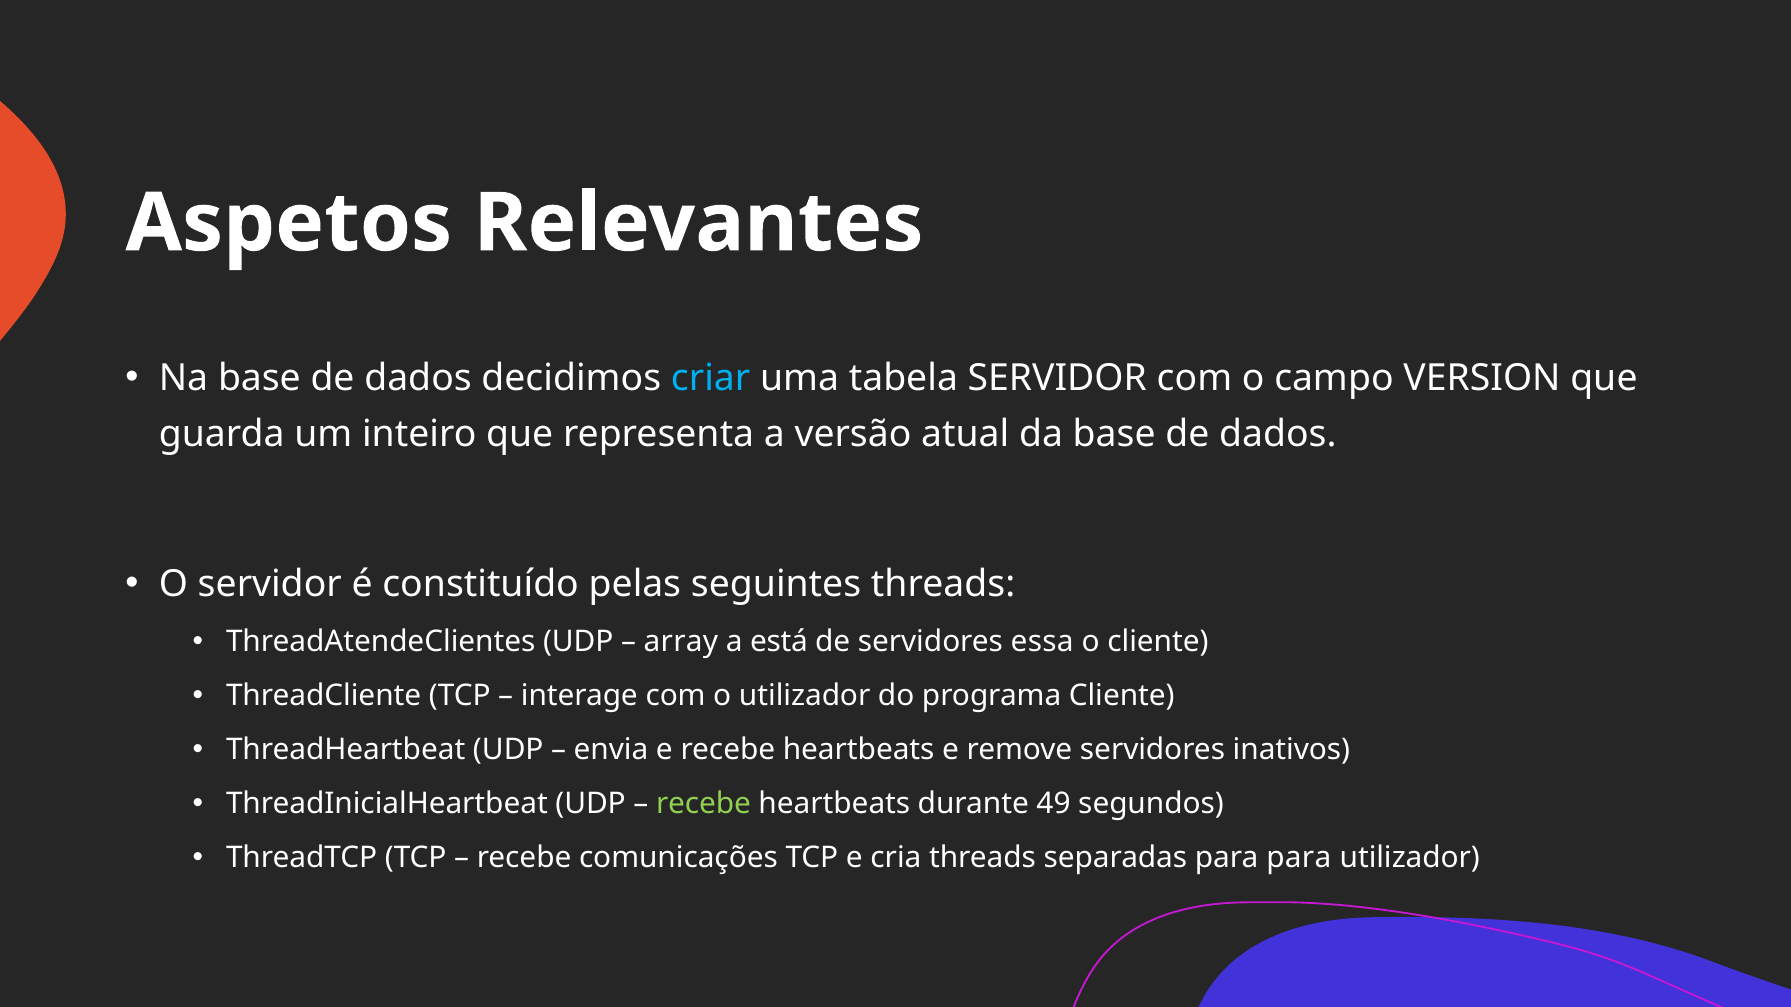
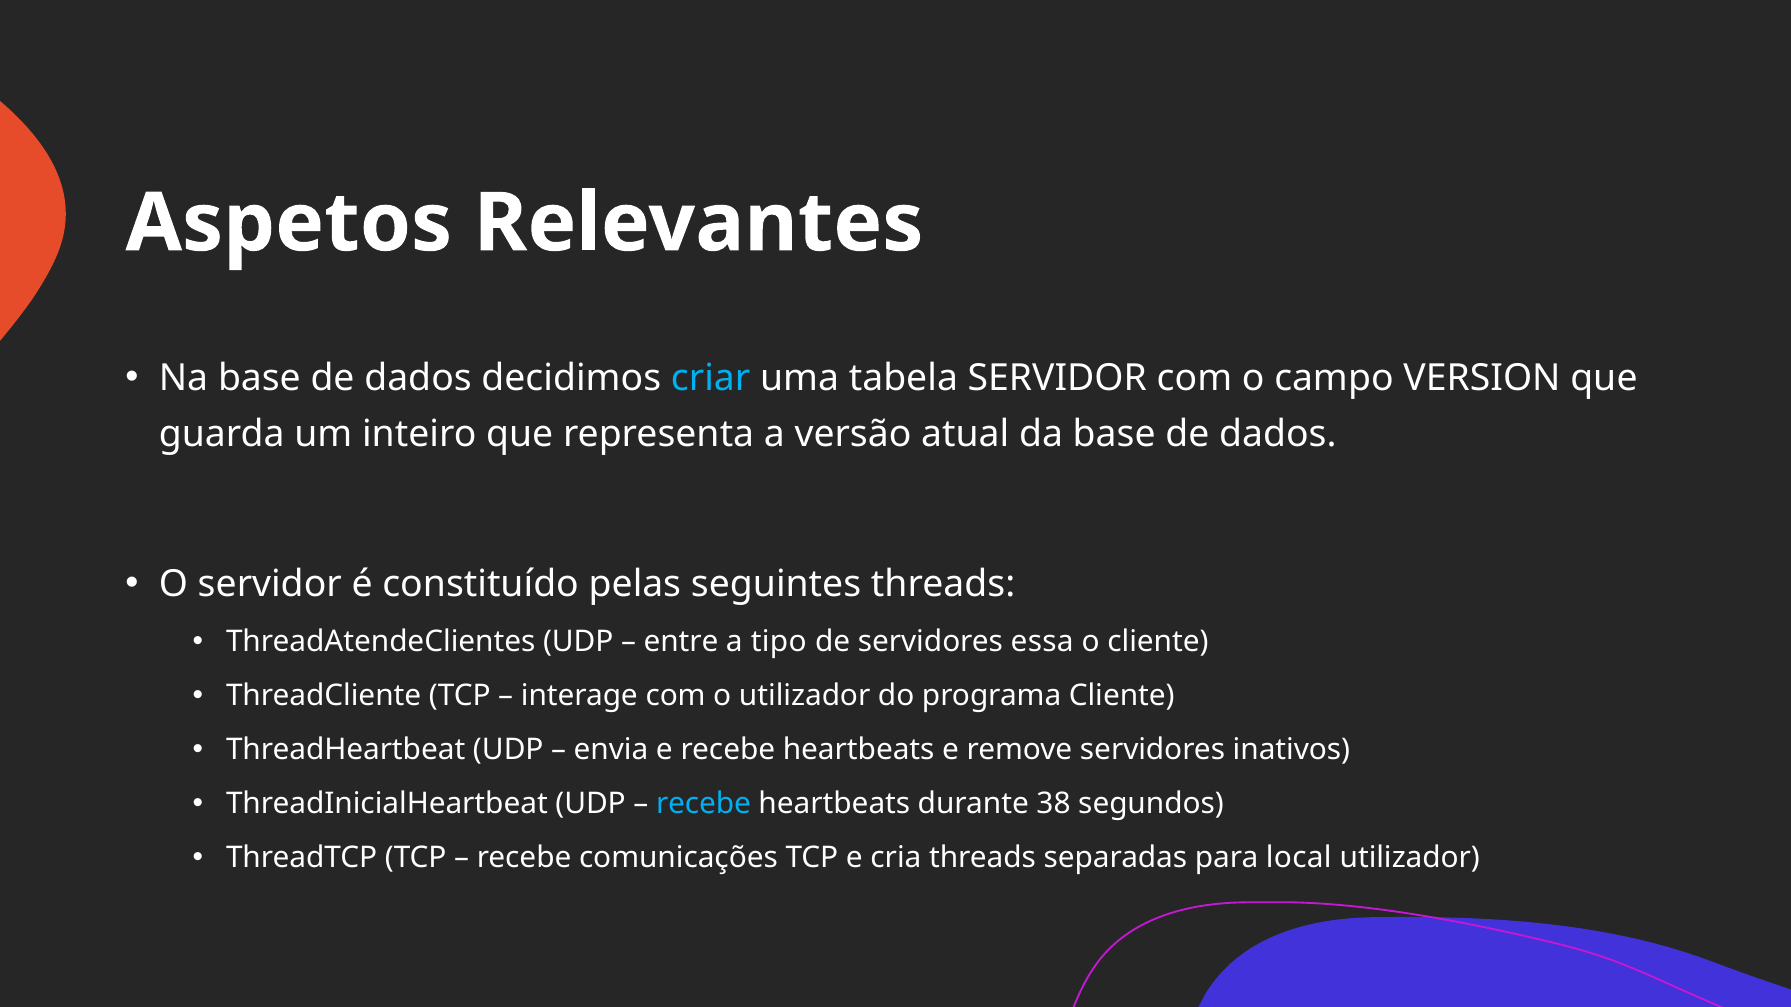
array: array -> entre (681, 642)
está: está -> tipo (779, 642)
recebe colour: light green -> light blue (703, 804)
49: 49 -> 38 (1054, 804)
para para: para -> local (1299, 858)
